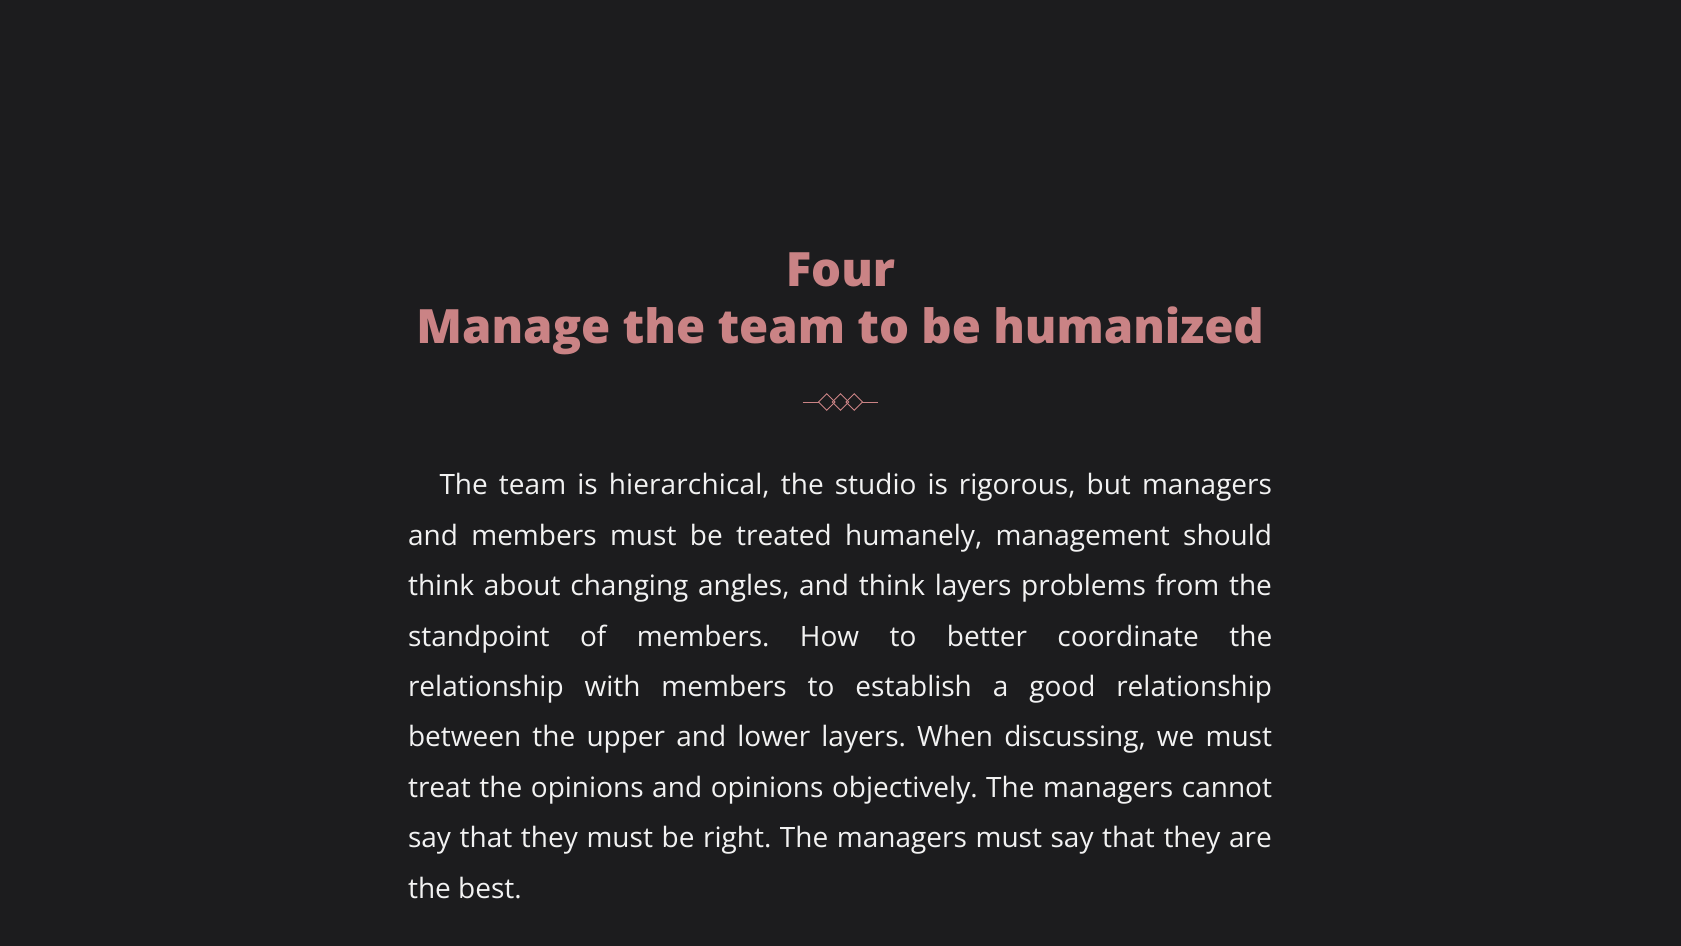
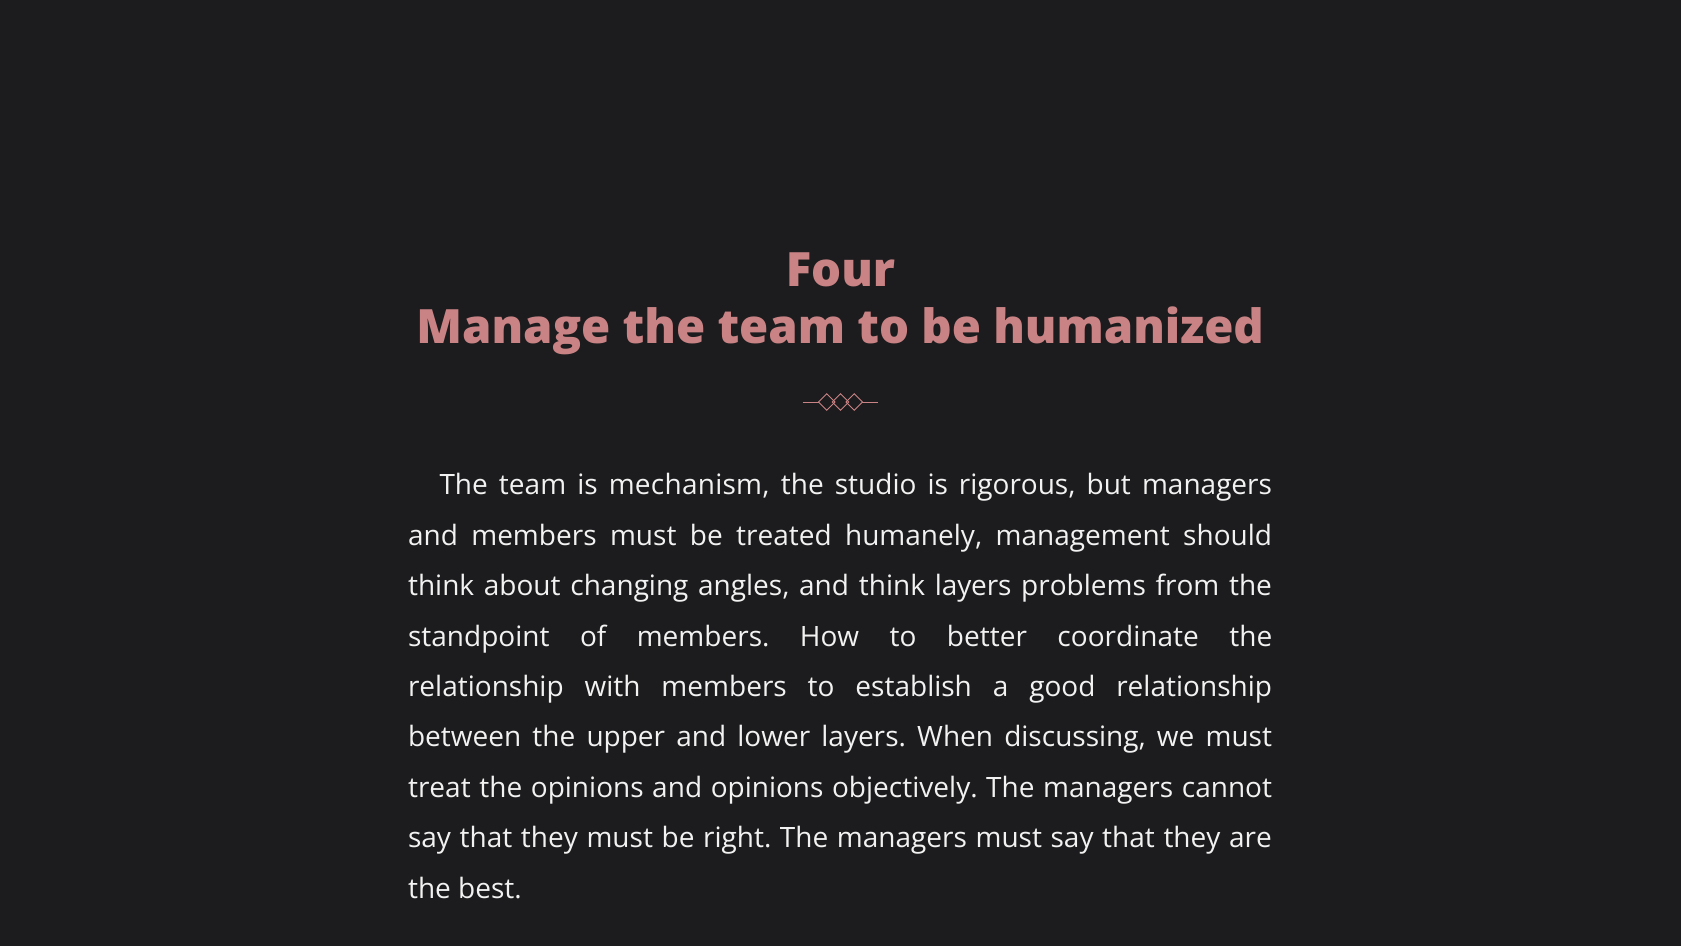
hierarchical: hierarchical -> mechanism (689, 485)
